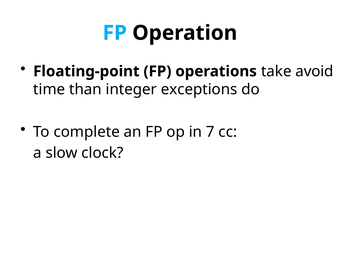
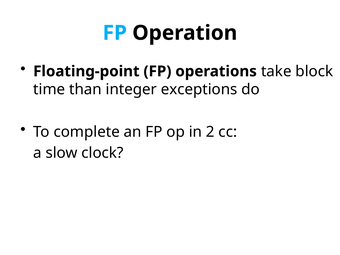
avoid: avoid -> block (314, 71)
7: 7 -> 2 (210, 132)
